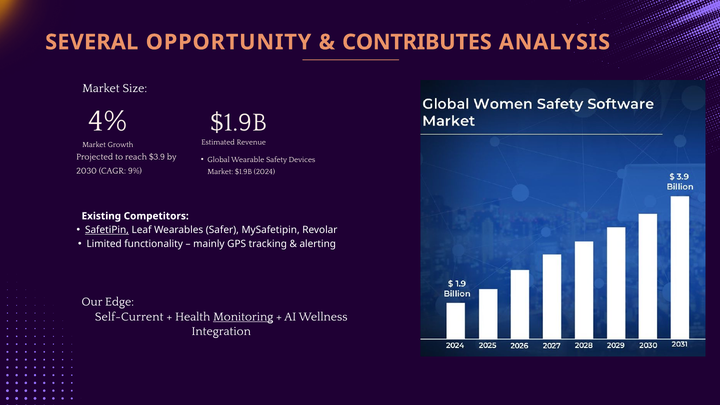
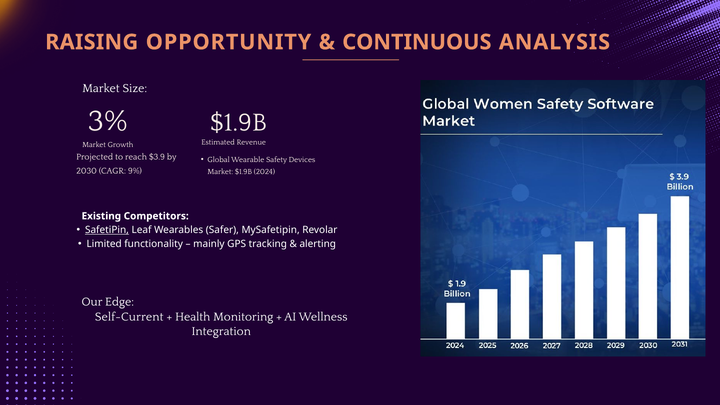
SEVERAL: SEVERAL -> RAISING (92, 42)
CONTRIBUTES: CONTRIBUTES -> CONTINUOUS (417, 42)
4%: 4% -> 3% (108, 121)
Monitoring underline: present -> none (243, 317)
